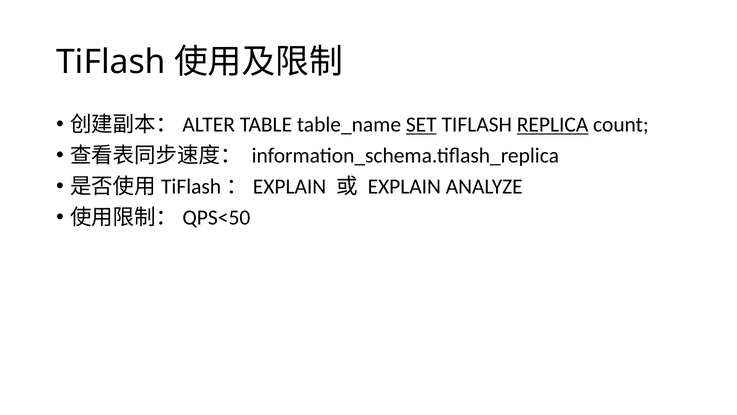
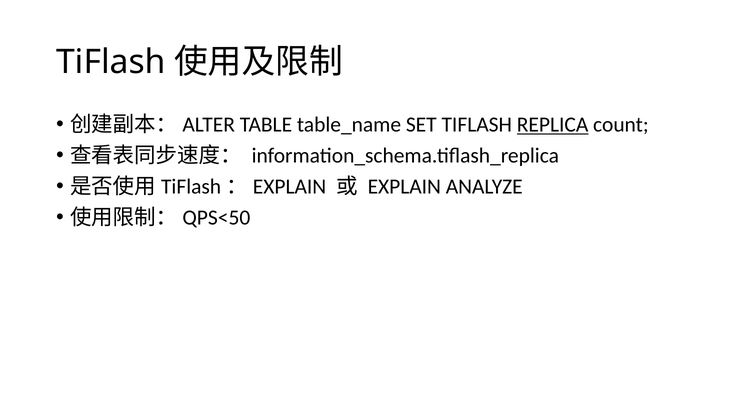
SET underline: present -> none (421, 125)
